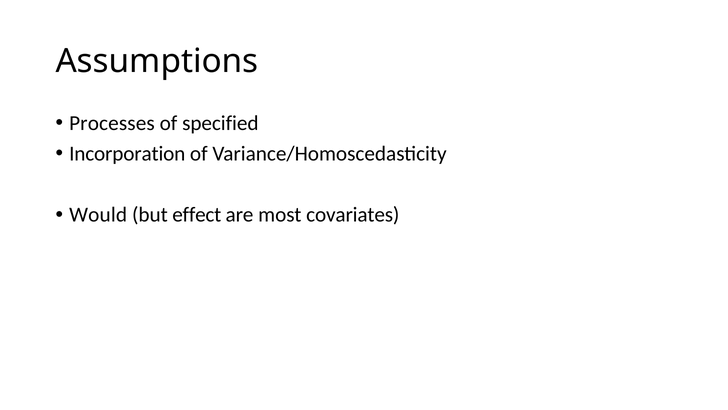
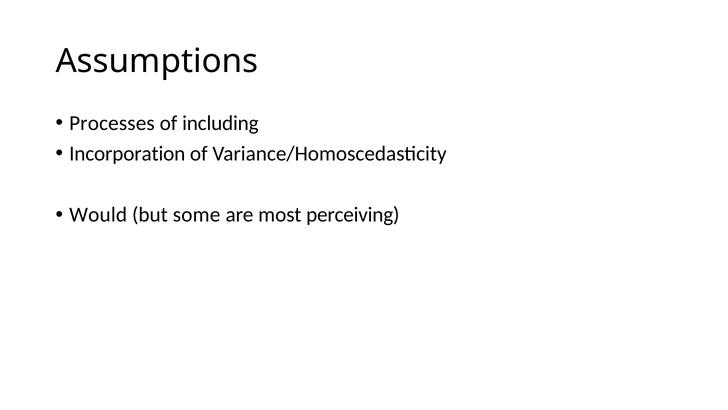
specified: specified -> including (220, 123)
effect: effect -> some (197, 215)
covariates: covariates -> perceiving (353, 215)
